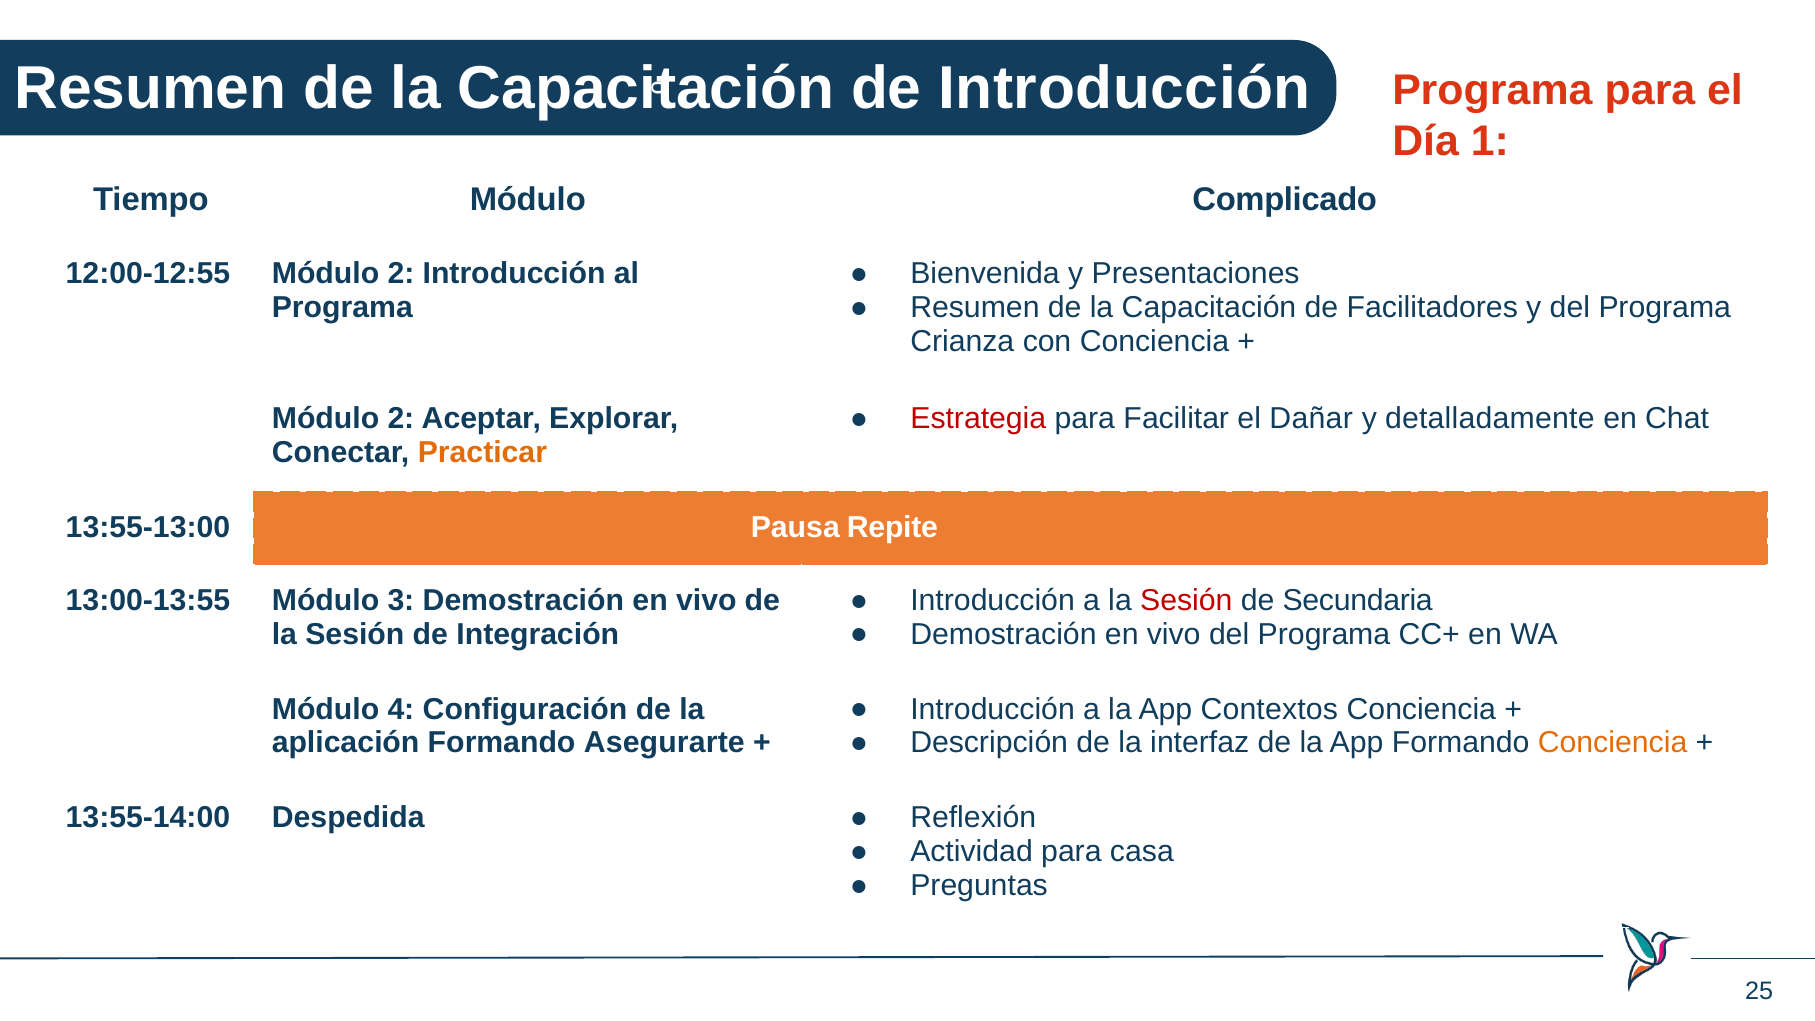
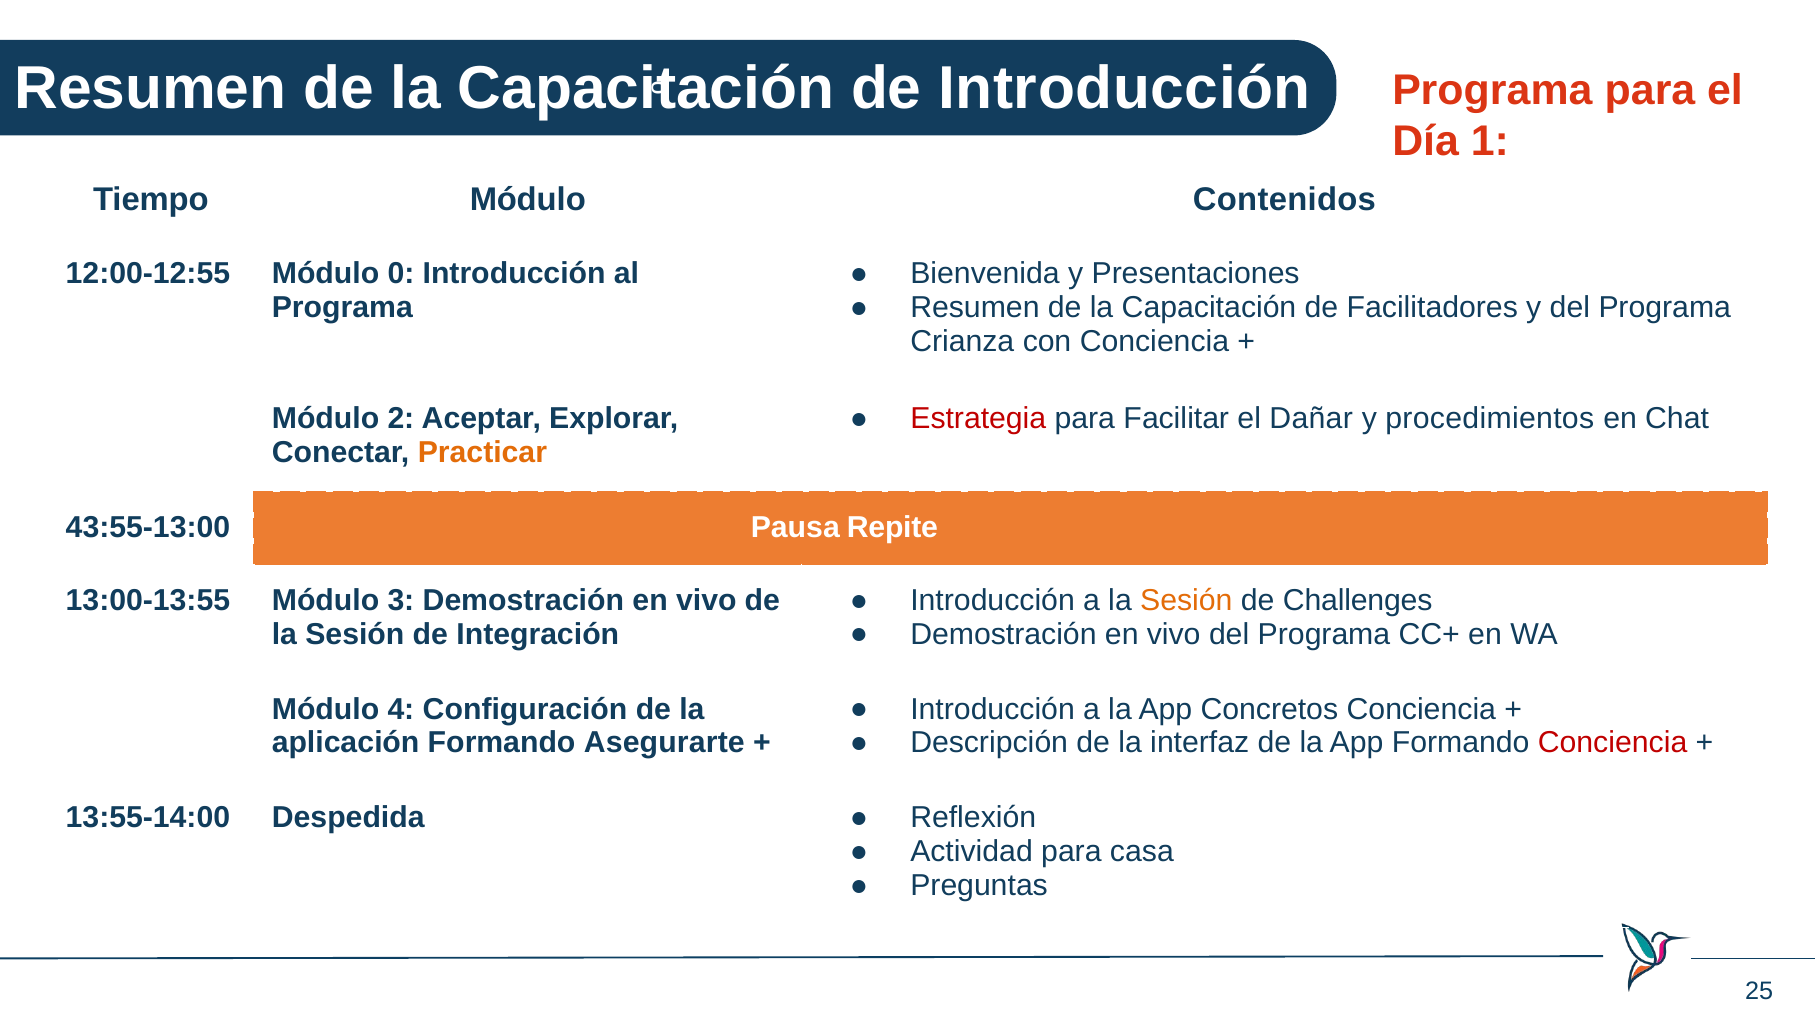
Complicado: Complicado -> Contenidos (1284, 199)
12:00-12:55 Módulo 2: 2 -> 0 (401, 274)
detalladamente: detalladamente -> procedimientos (1490, 419)
13:55-13:00: 13:55-13:00 -> 43:55-13:00 (148, 528)
Sesión colour: red -> orange (1186, 600)
Secundaria: Secundaria -> Challenges (1358, 600)
Contextos: Contextos -> Concretos (1269, 709)
Conciencia colour: orange -> red (1613, 743)
